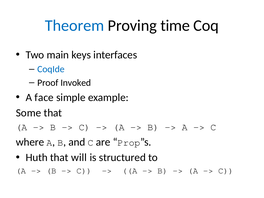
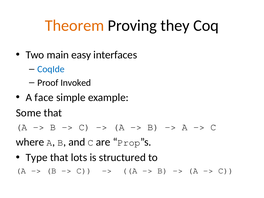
Theorem colour: blue -> orange (74, 26)
time: time -> they (175, 26)
keys: keys -> easy (81, 55)
Huth: Huth -> Type (37, 158)
will: will -> lots (79, 158)
